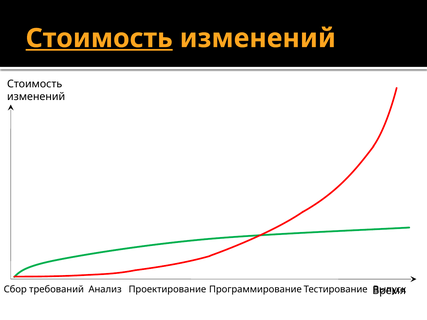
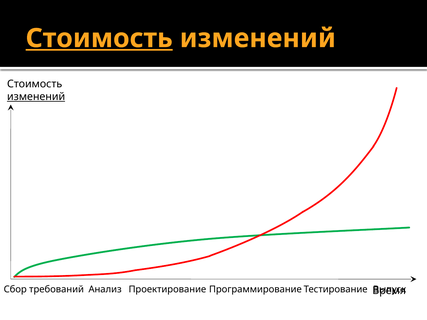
изменений underline: none -> present (36, 97)
